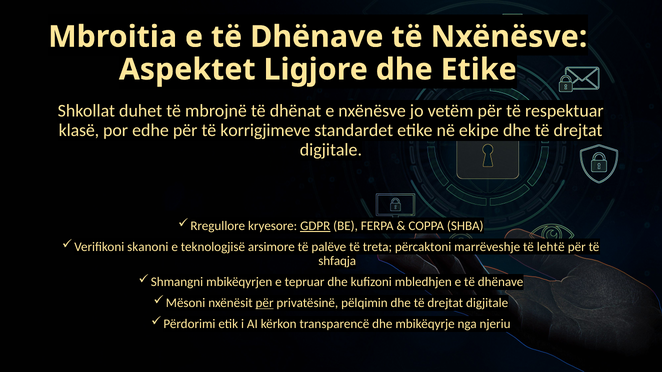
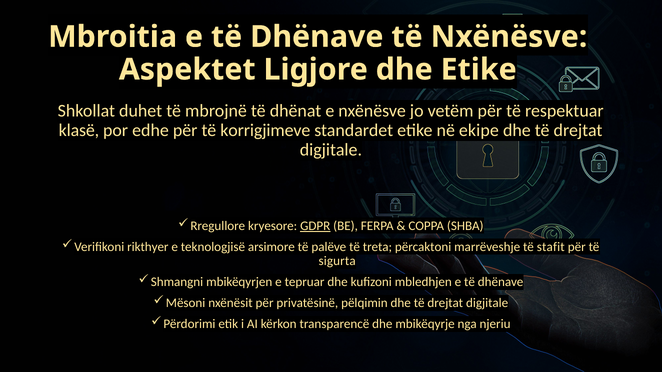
skanoni: skanoni -> rikthyer (148, 247)
lehtë: lehtë -> stafit (551, 247)
shfaqja: shfaqja -> sigurta (337, 261)
për underline: present -> none (265, 303)
